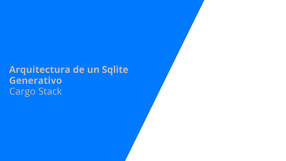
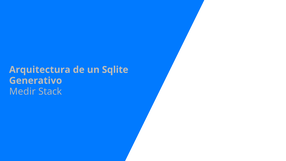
Cargo: Cargo -> Medir (22, 91)
